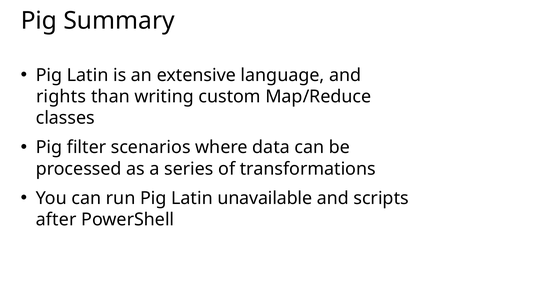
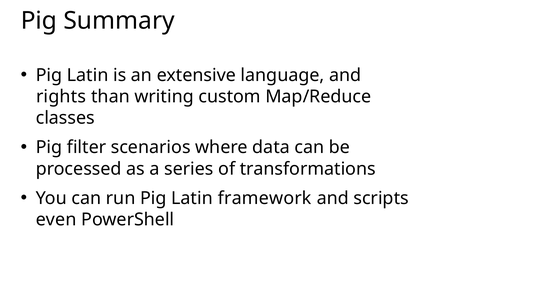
unavailable: unavailable -> framework (265, 198)
after: after -> even (56, 220)
